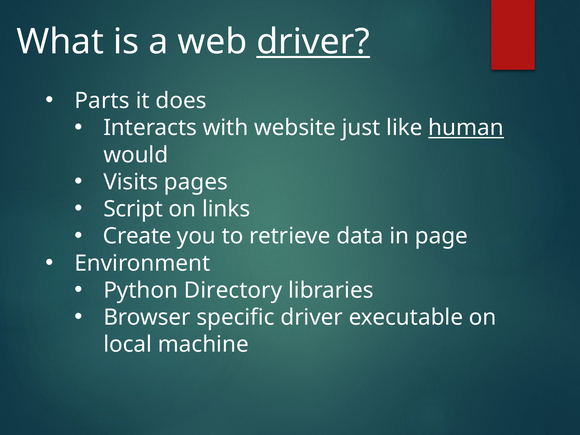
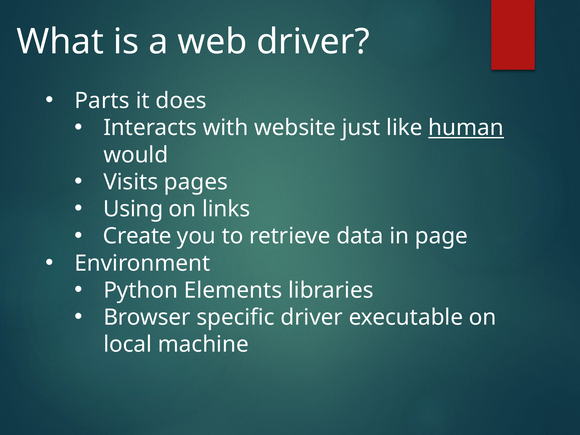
driver underline: present -> none (313, 42)
Script: Script -> Using (133, 209)
Directory: Directory -> Elements (233, 290)
